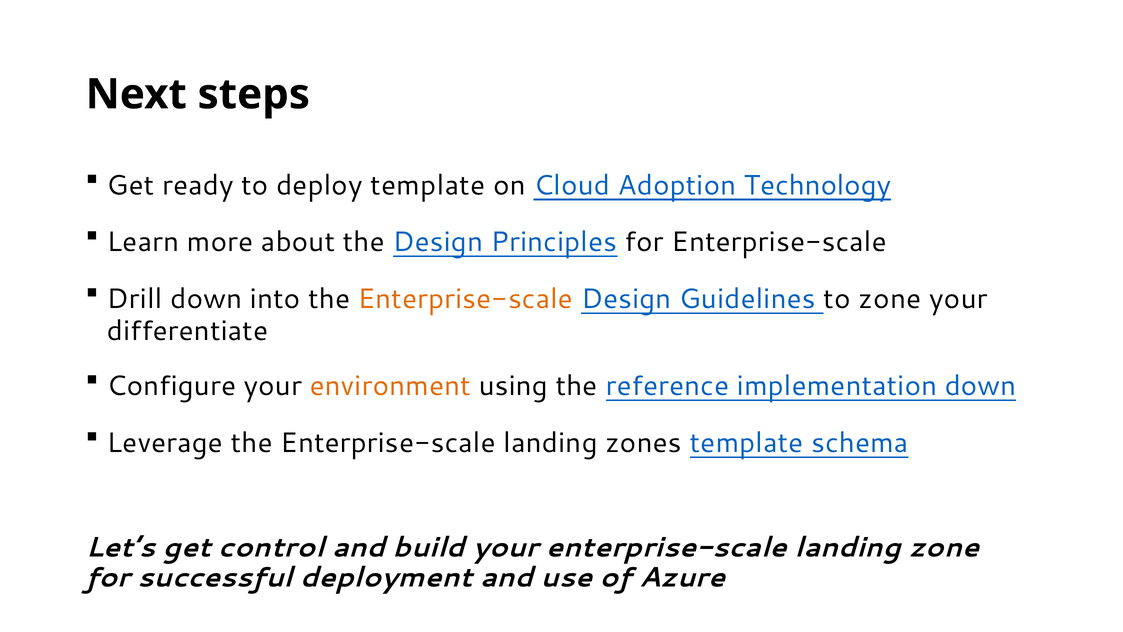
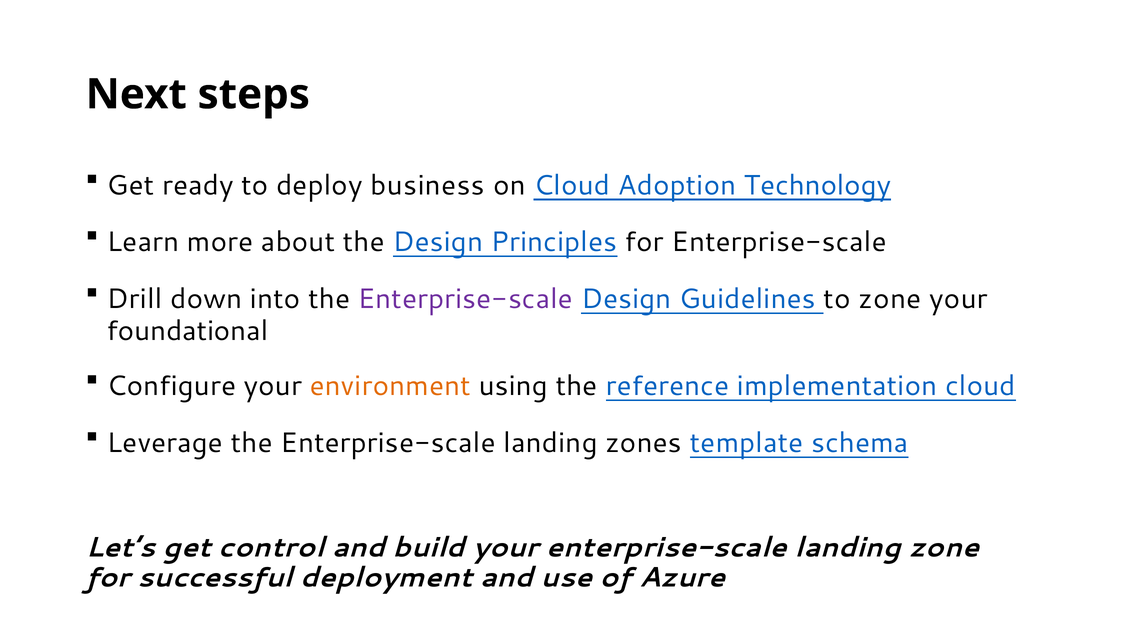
deploy template: template -> business (428, 185)
Enterprise-scale colour: orange -> purple (465, 299)
differentiate: differentiate -> foundational (188, 331)
implementation down: down -> cloud (980, 386)
